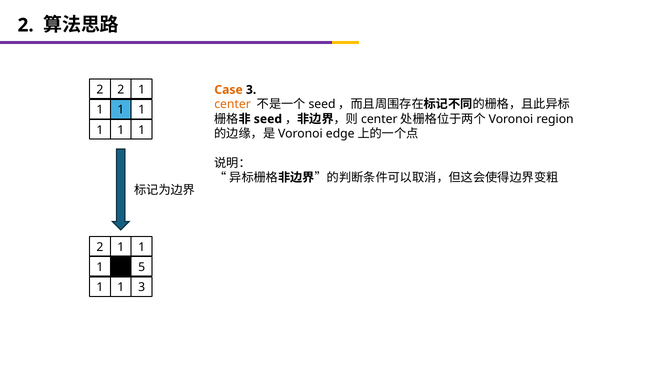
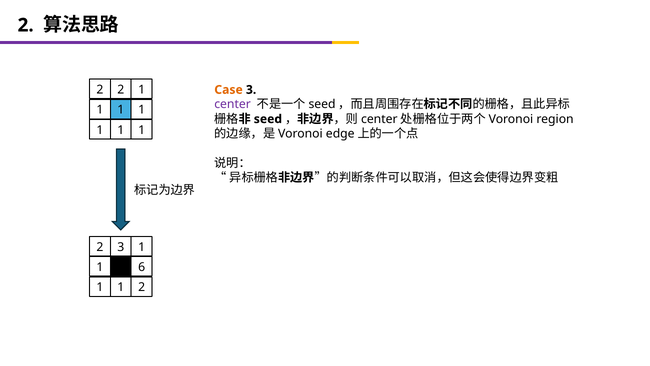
center colour: orange -> purple (233, 104)
1: 1 -> 3 (121, 247)
5: 5 -> 6 (142, 267)
1 3: 3 -> 2 (142, 287)
